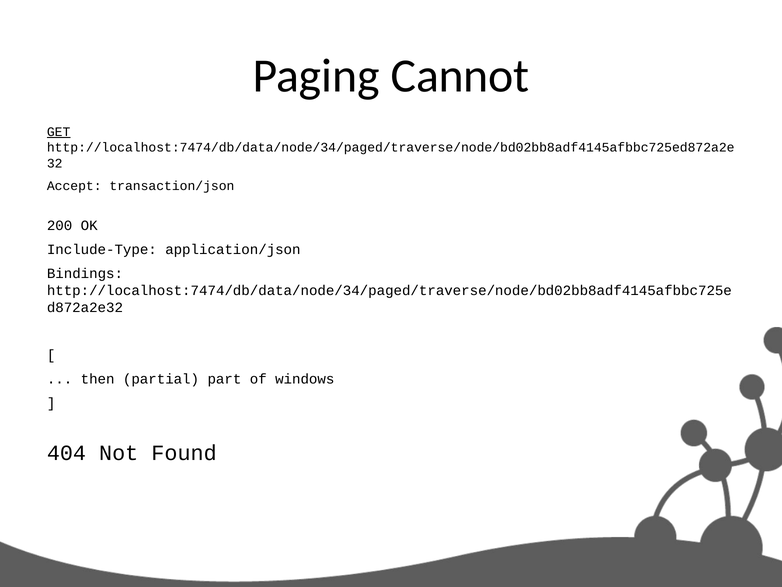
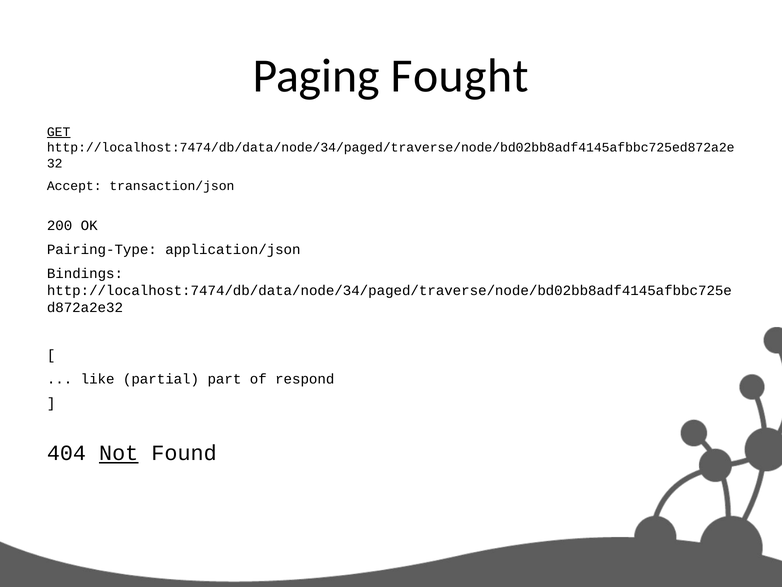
Cannot: Cannot -> Fought (460, 76)
Include-Type: Include-Type -> Pairing-Type (102, 249)
then: then -> like (98, 379)
windows: windows -> respond (305, 379)
Not underline: none -> present (119, 453)
